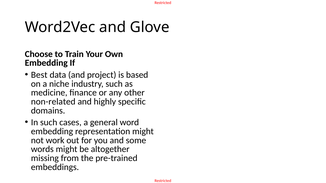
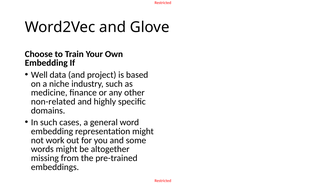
Best: Best -> Well (39, 75)
